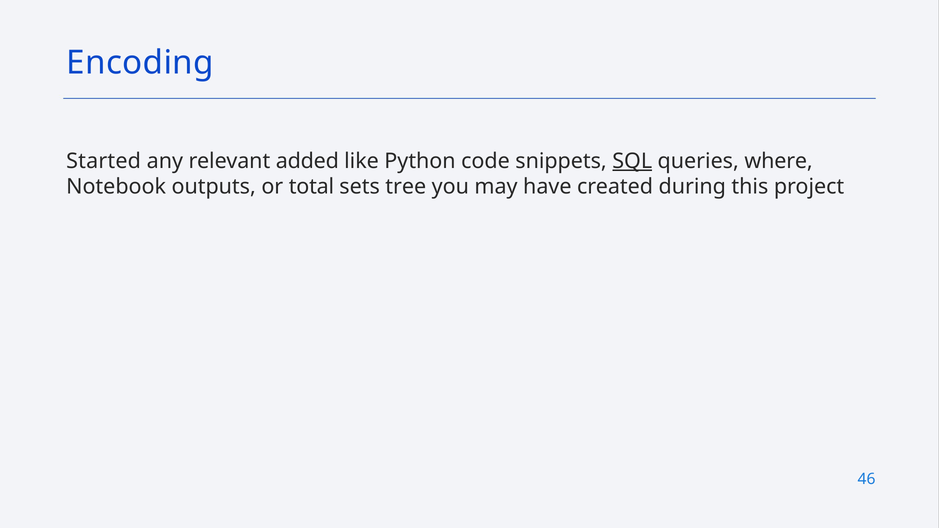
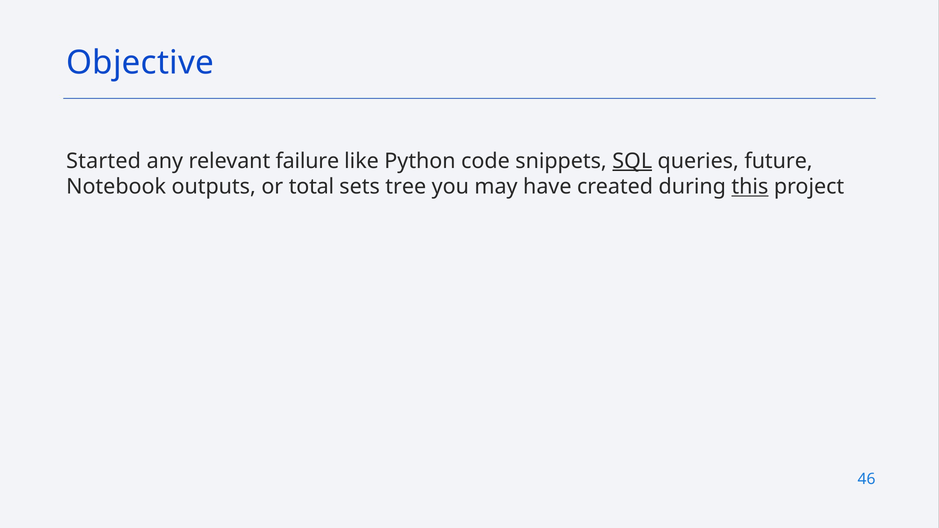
Encoding: Encoding -> Objective (140, 63)
added: added -> failure (307, 161)
where: where -> future (779, 161)
this underline: none -> present (750, 187)
